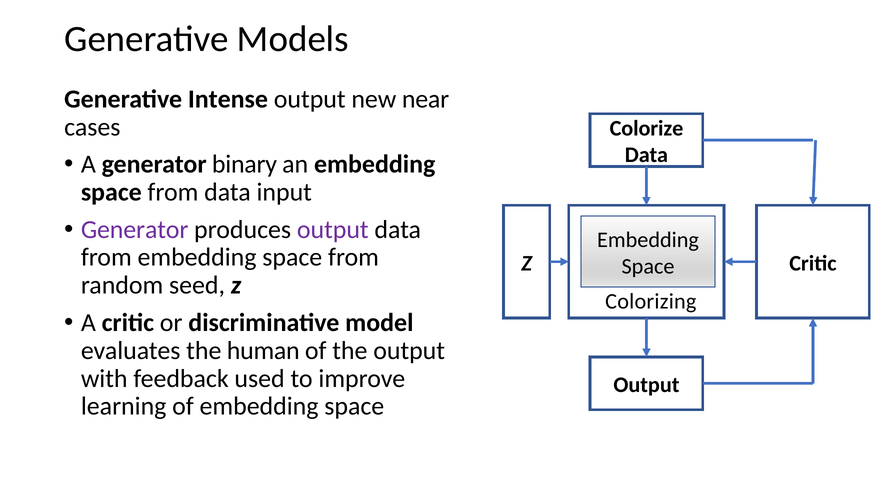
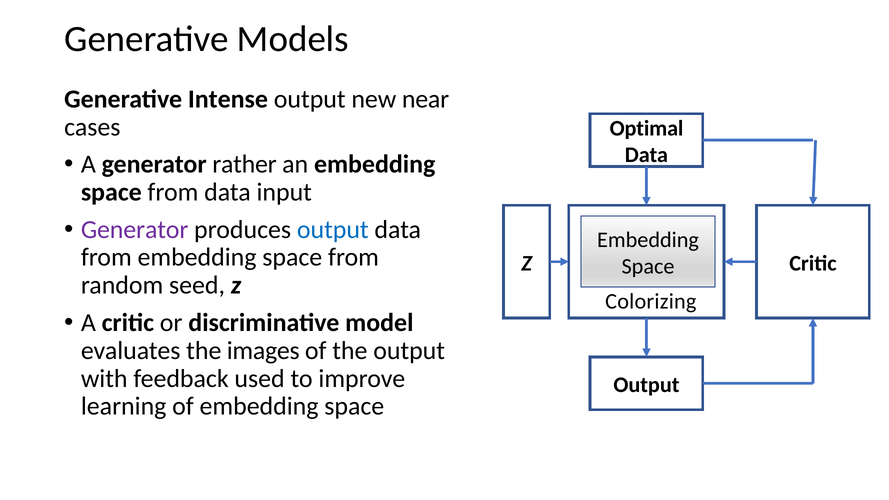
Colorize: Colorize -> Optimal (647, 128)
binary: binary -> rather (244, 164)
output colour: purple -> blue (333, 229)
human: human -> images (263, 351)
